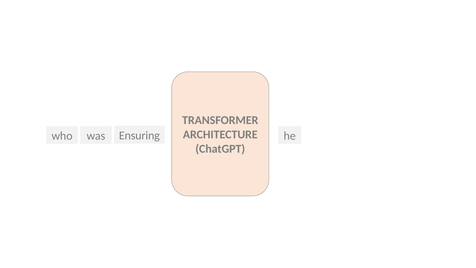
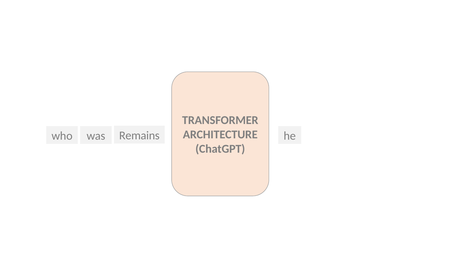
Ensuring: Ensuring -> Remains (139, 135)
